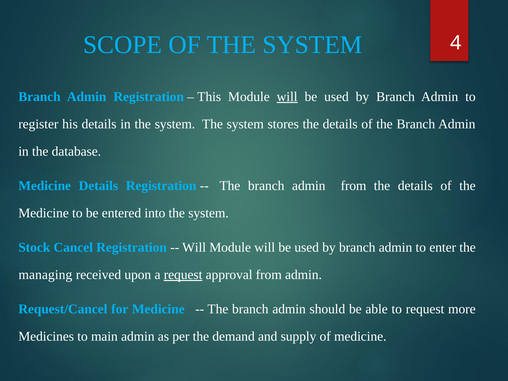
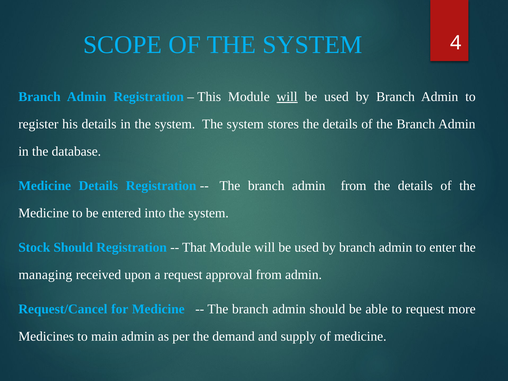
Stock Cancel: Cancel -> Should (73, 247)
Will: Will -> That (194, 247)
request underline: present -> none (183, 275)
